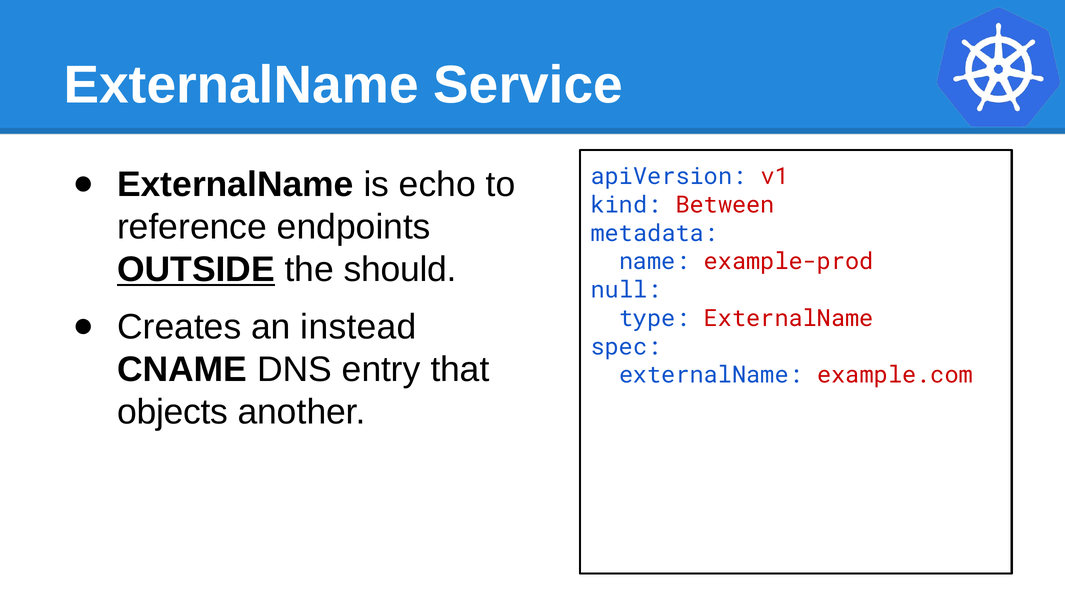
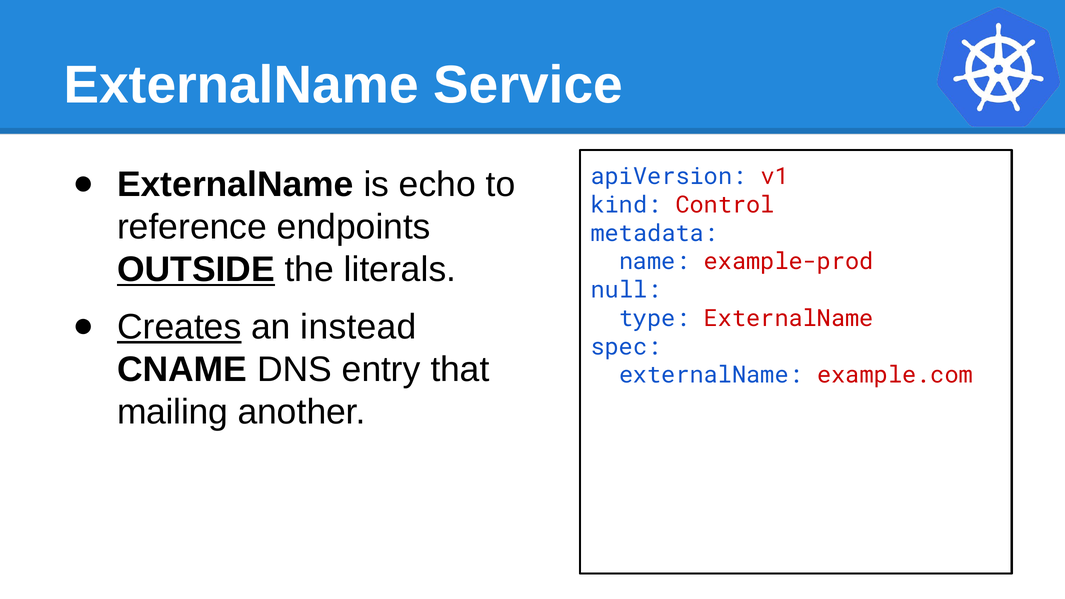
Between: Between -> Control (725, 205)
should: should -> literals (400, 270)
Creates underline: none -> present (179, 327)
objects: objects -> mailing (173, 412)
